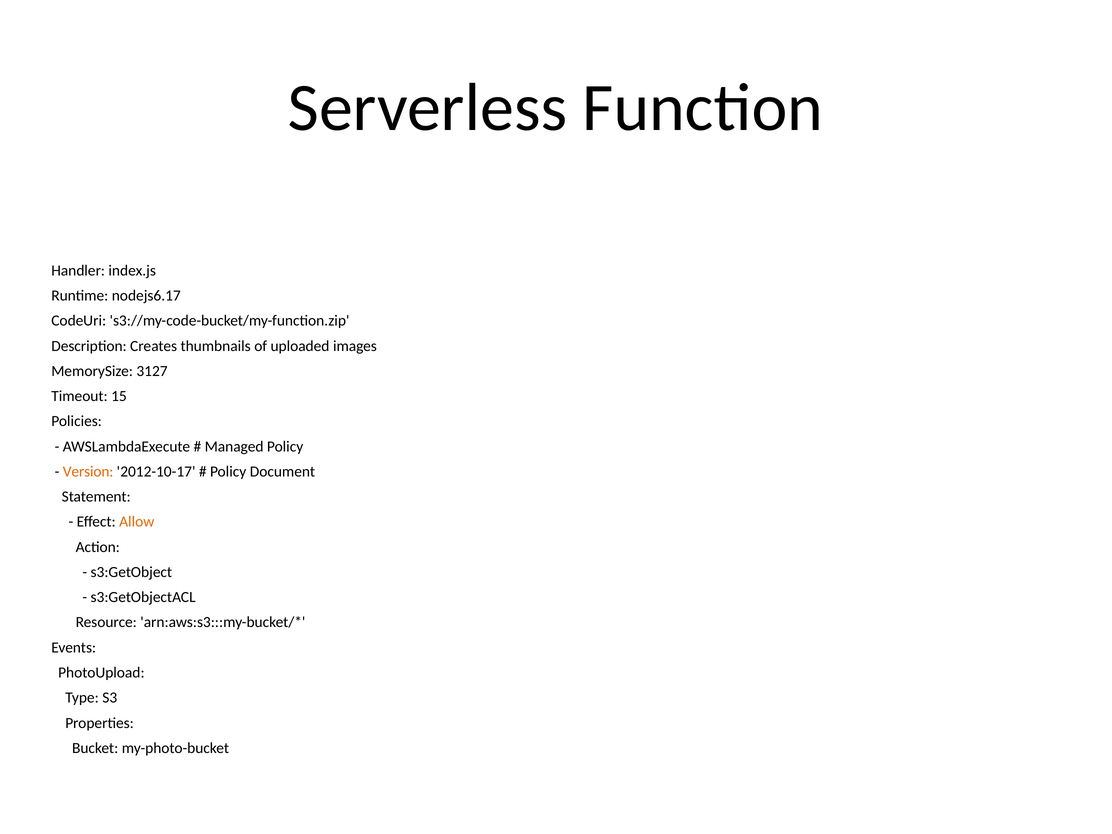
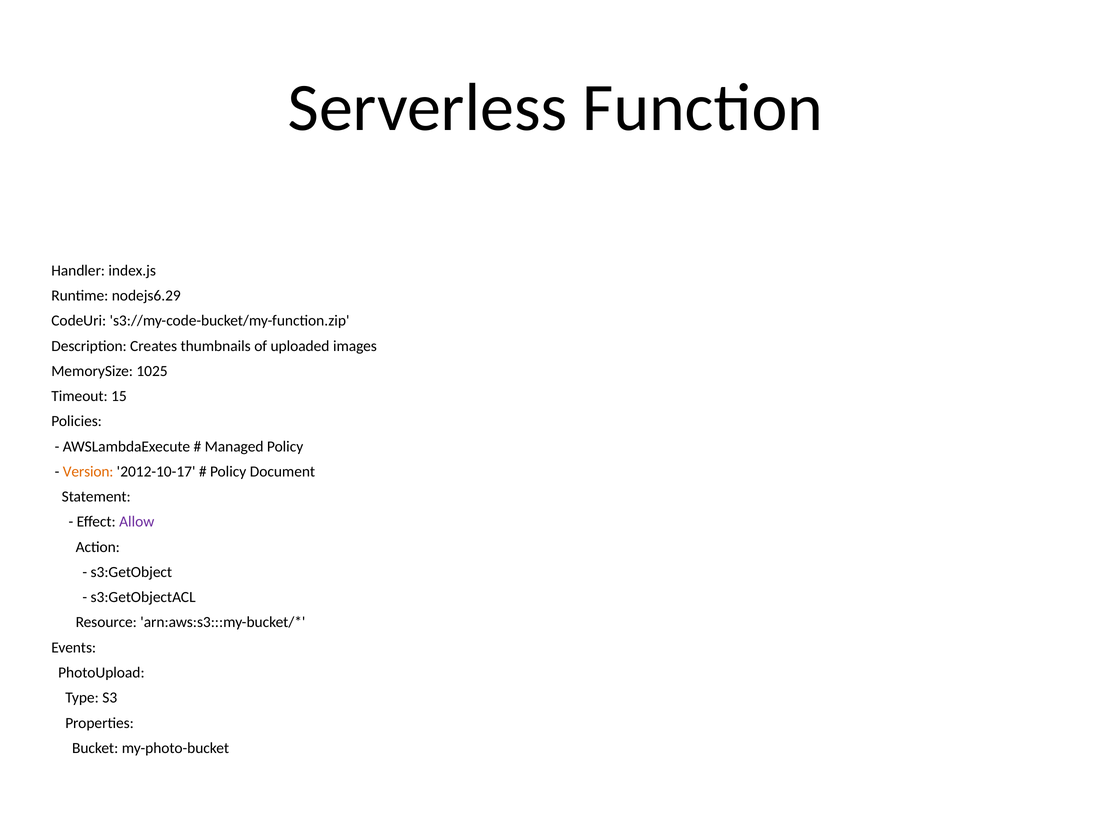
nodejs6.17: nodejs6.17 -> nodejs6.29 (146, 296)
3127: 3127 -> 1025 (152, 371)
Allow colour: orange -> purple (137, 522)
